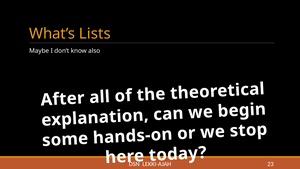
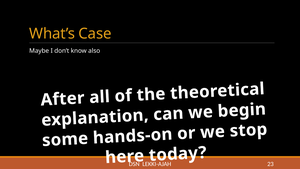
Lists: Lists -> Case (95, 34)
